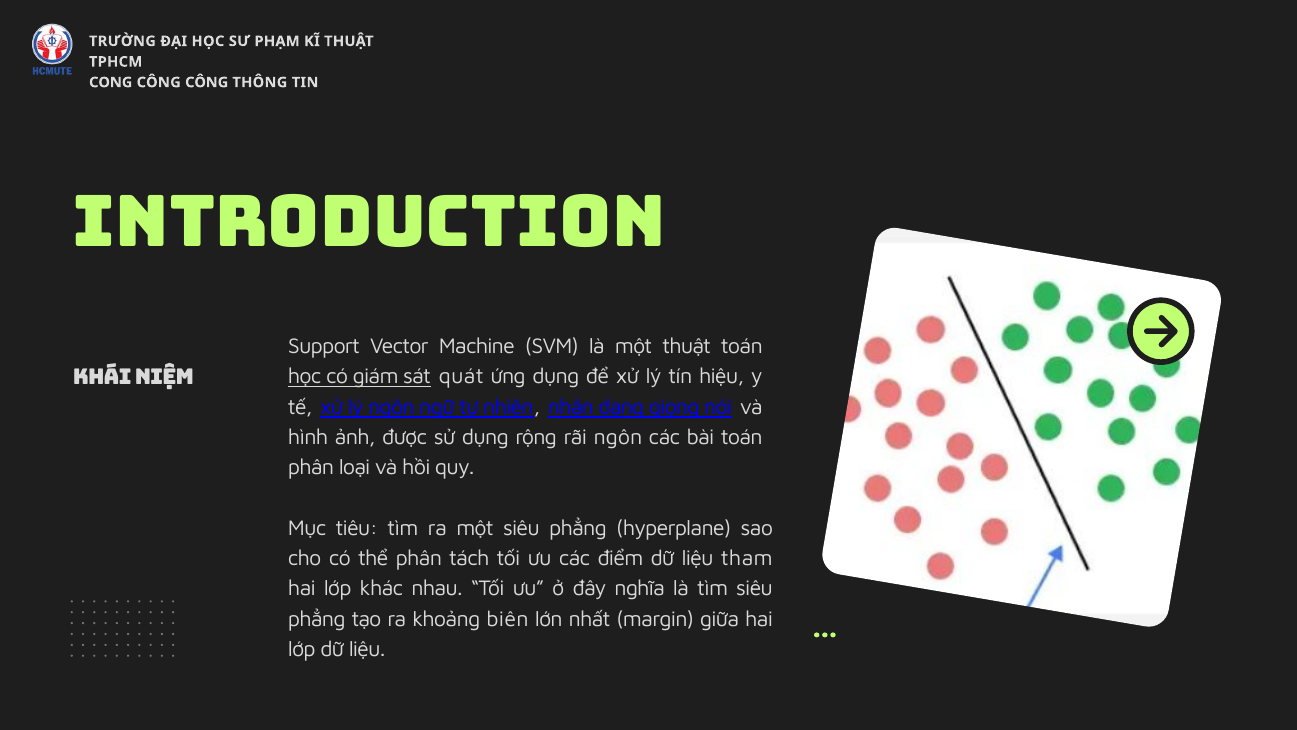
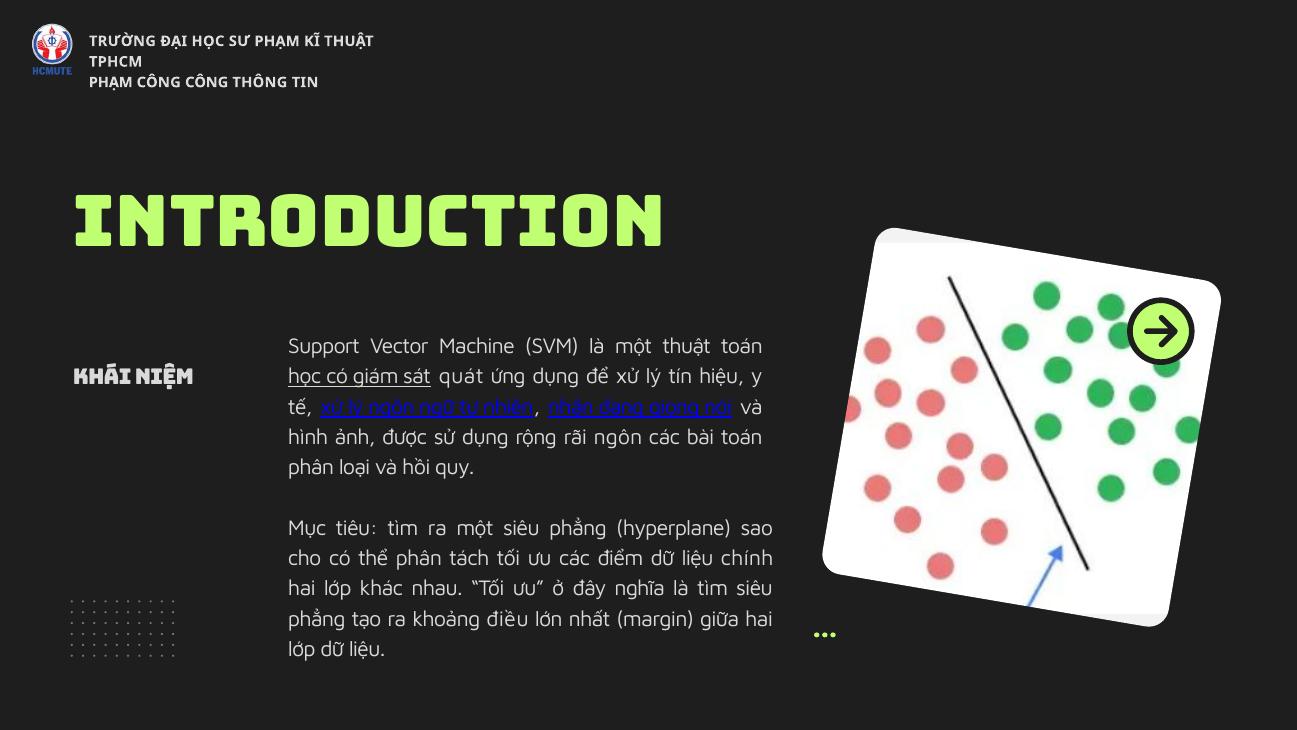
CONG: CONG -> PHẠM (111, 82)
tham: tham -> chính (747, 558)
biên: biên -> điều (508, 619)
